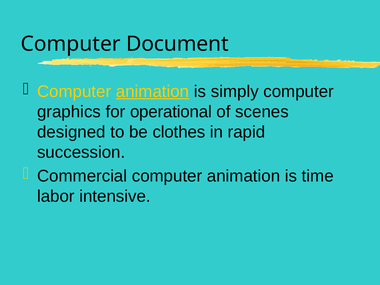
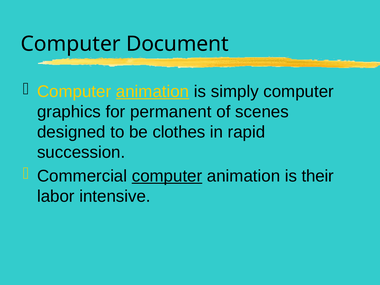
operational: operational -> permanent (171, 112)
computer underline: none -> present (167, 176)
time: time -> their (318, 176)
